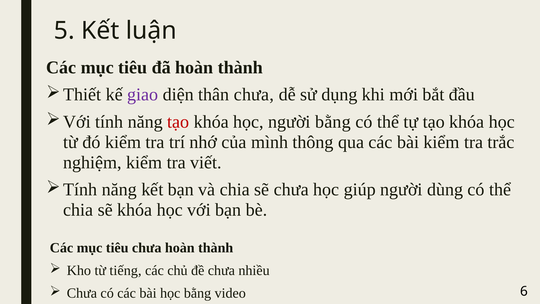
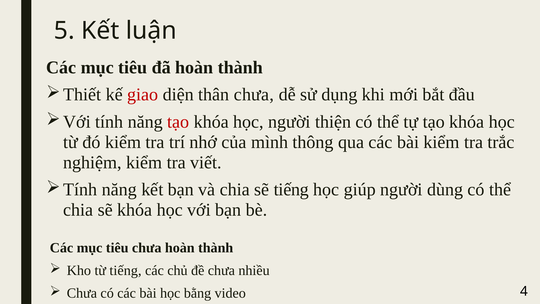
giao colour: purple -> red (143, 95)
người bằng: bằng -> thiện (333, 122)
sẽ chưa: chưa -> tiếng (291, 189)
6: 6 -> 4 (524, 291)
